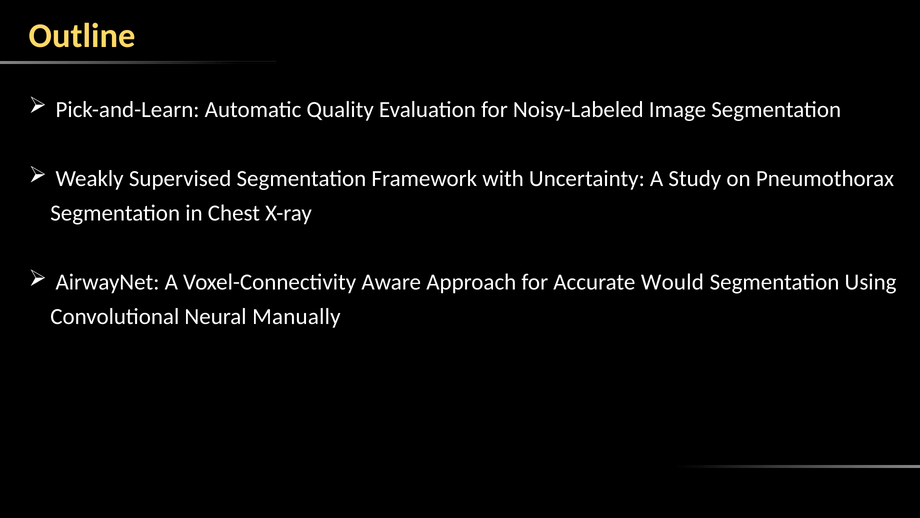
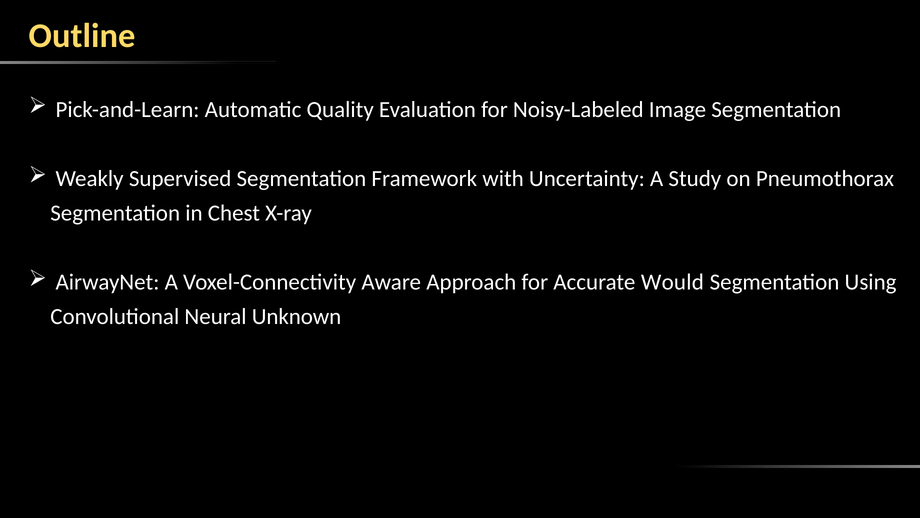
Manually: Manually -> Unknown (297, 317)
